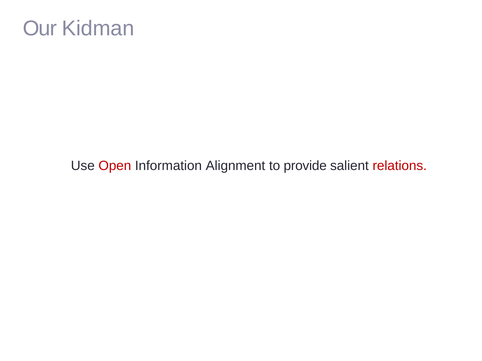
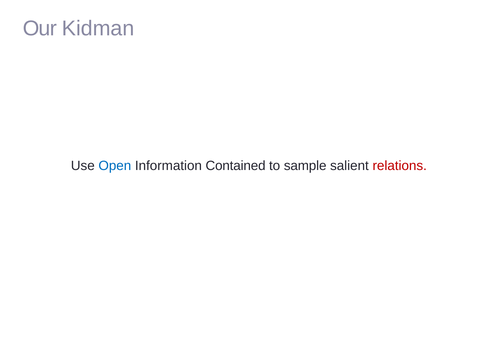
Open colour: red -> blue (115, 166)
Alignment: Alignment -> Contained (236, 166)
provide: provide -> sample (305, 166)
